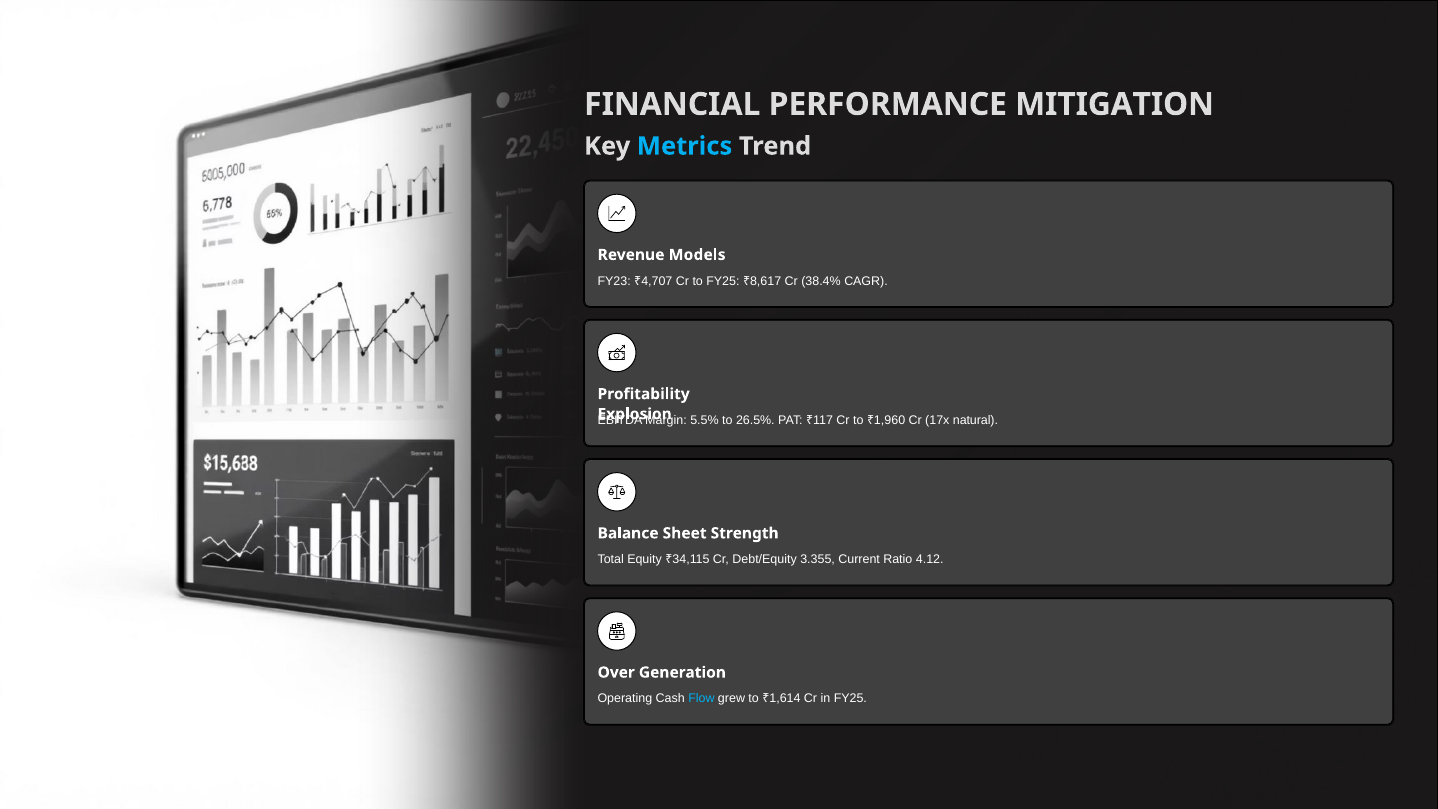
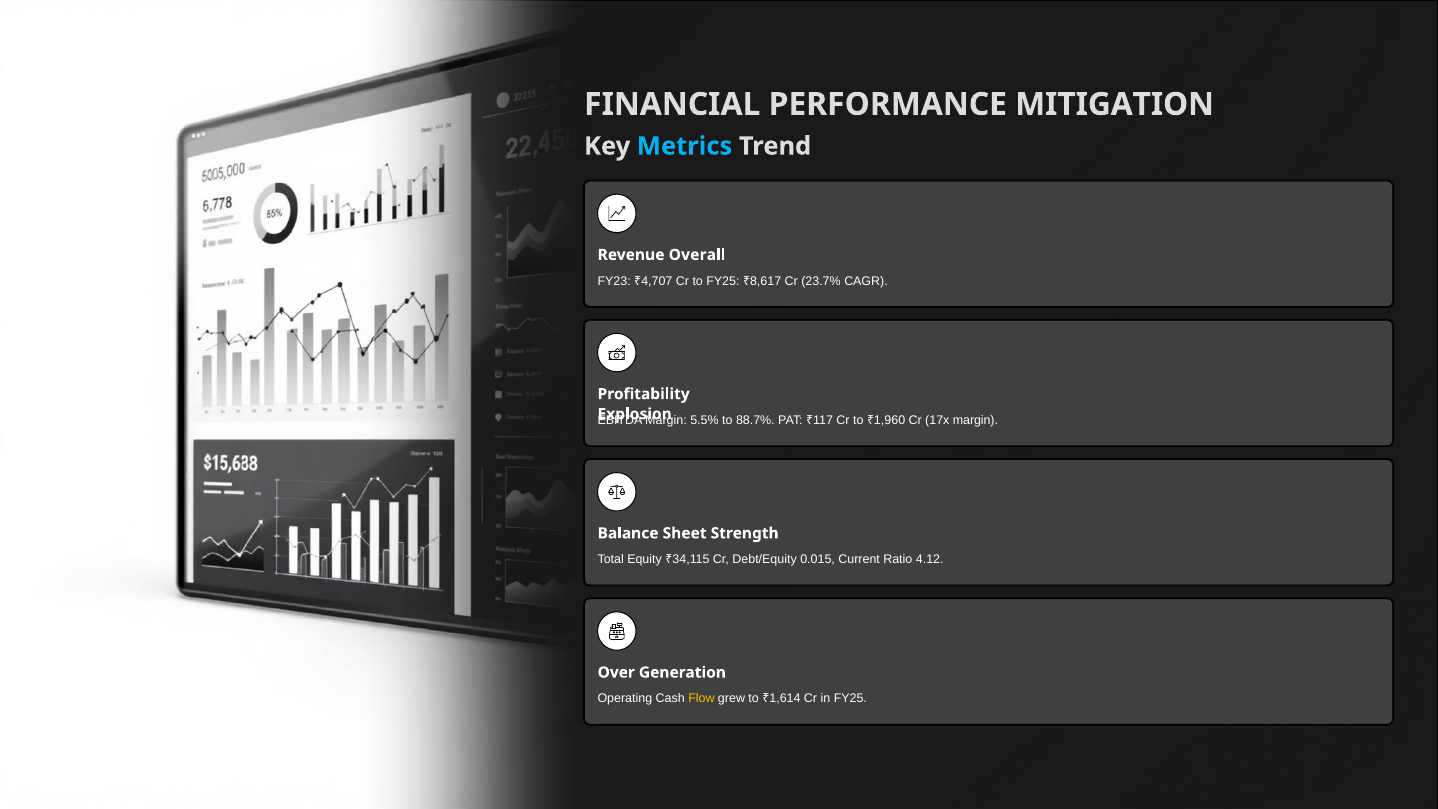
Models: Models -> Overall (697, 255)
38.4%: 38.4% -> 23.7% (821, 281)
26.5%: 26.5% -> 88.7% (755, 420)
17x natural: natural -> margin (975, 420)
3.355: 3.355 -> 0.015 (818, 559)
Flow colour: light blue -> yellow (701, 699)
